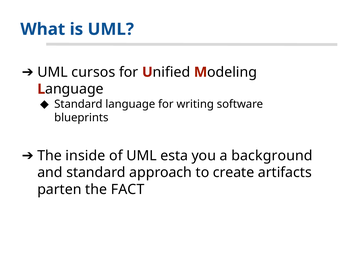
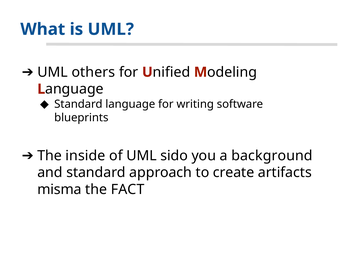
cursos: cursos -> others (93, 72)
esta: esta -> sido (174, 156)
parten: parten -> misma (59, 190)
